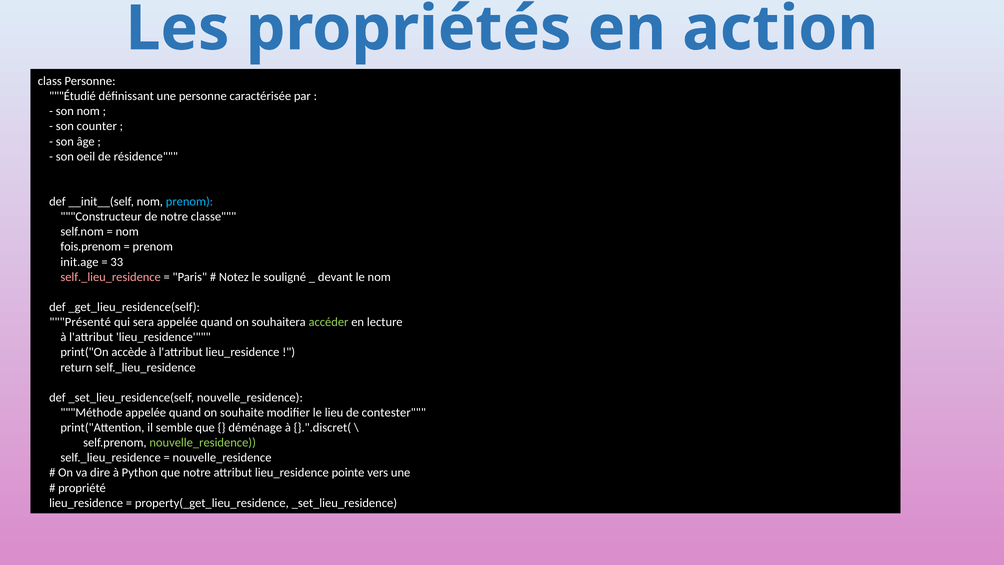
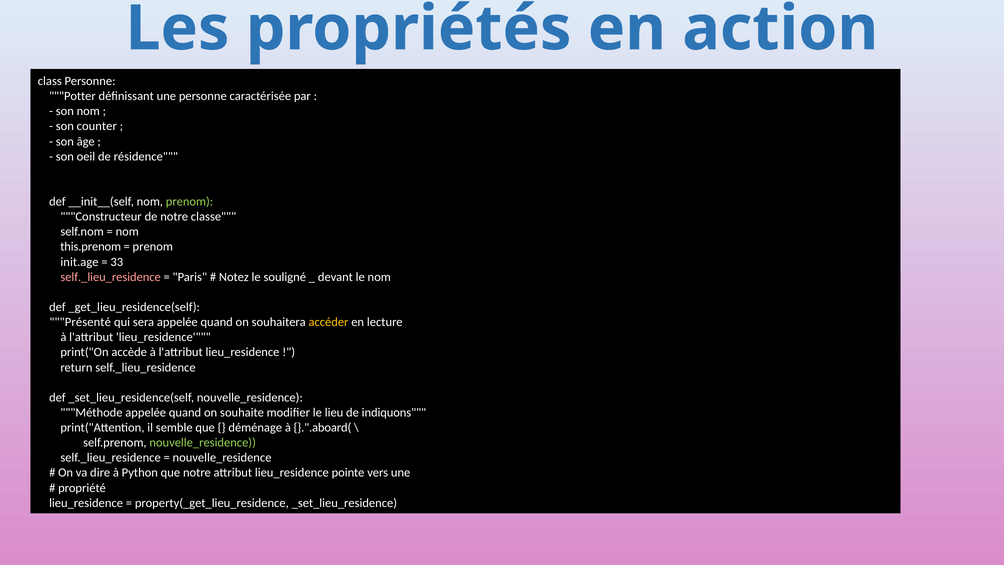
Étudié: Étudié -> Potter (72, 96)
prenom colour: light blue -> light green (189, 202)
fois.prenom: fois.prenom -> this.prenom (91, 247)
accéder colour: light green -> yellow (328, 322)
contester: contester -> indiquons (394, 412)
}.".discret(: }.".discret( -> }.".aboard( (322, 427)
